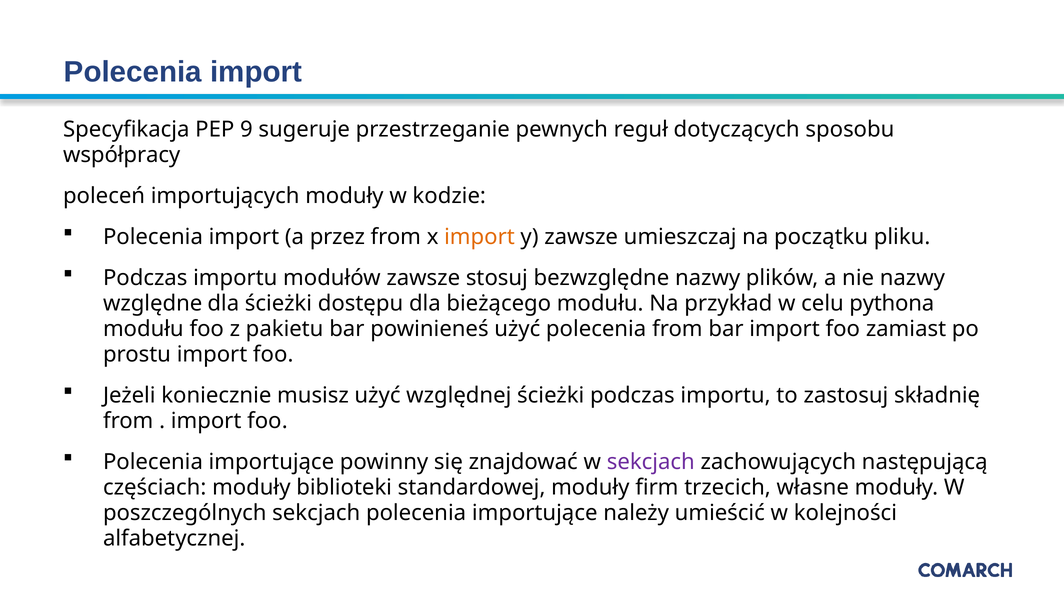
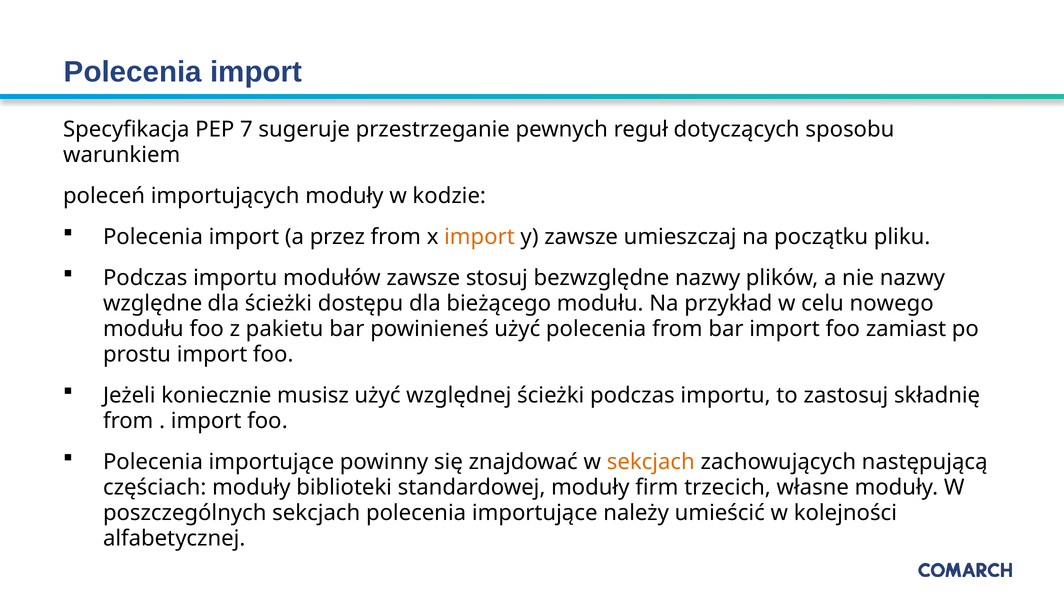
9: 9 -> 7 (246, 129)
współpracy: współpracy -> warunkiem (122, 155)
pythona: pythona -> nowego (892, 304)
sekcjach colour: purple -> orange (651, 462)
